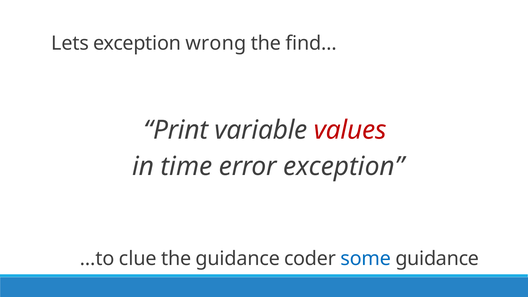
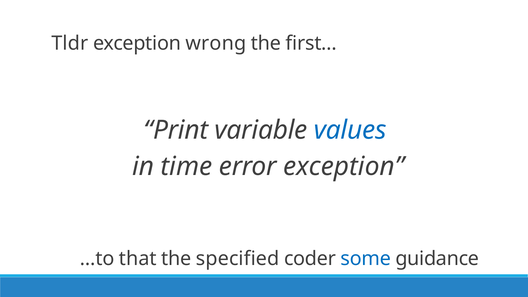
Lets: Lets -> Tldr (70, 43)
find…: find… -> first… (311, 43)
values colour: red -> blue (350, 130)
clue: clue -> that (138, 259)
the guidance: guidance -> specified (238, 259)
